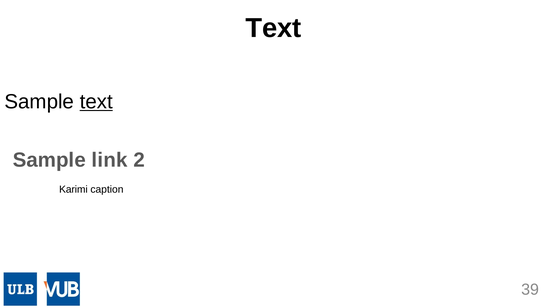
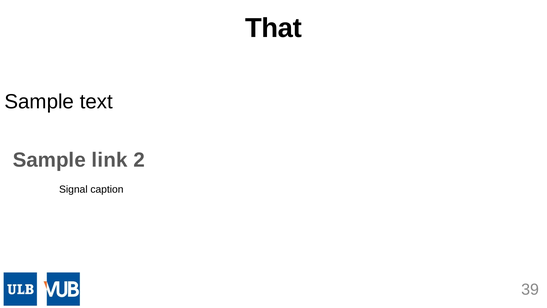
Text: Text -> That (274, 28)
text underline: present -> none (96, 102)
Karimi: Karimi -> Signal (73, 189)
